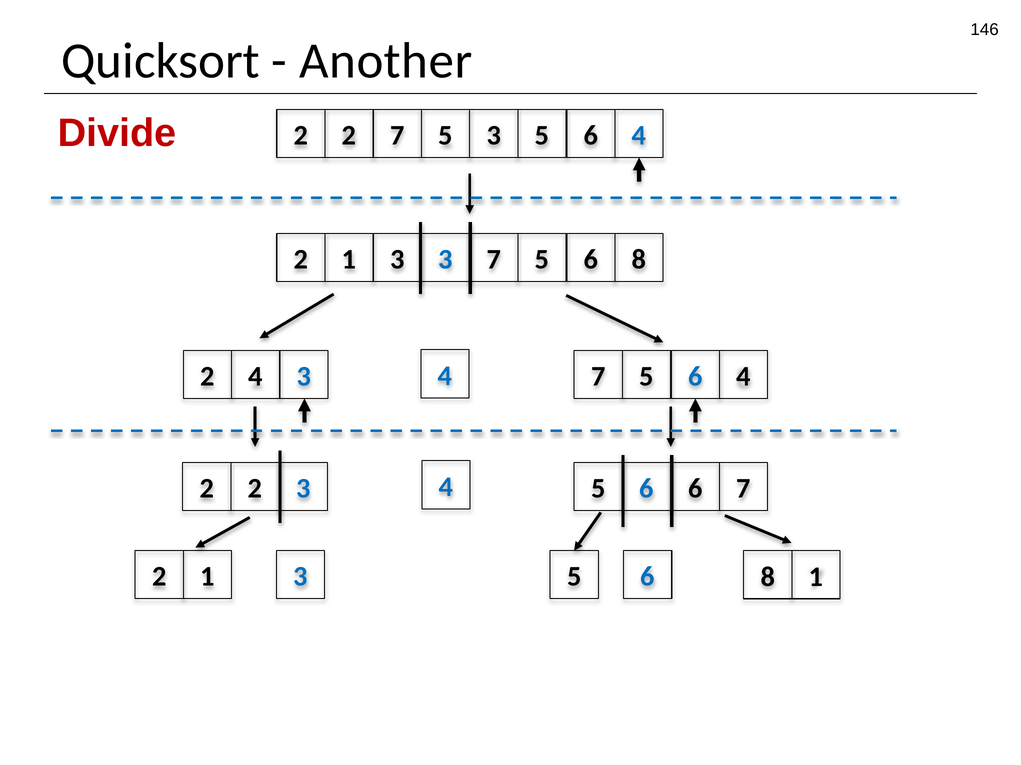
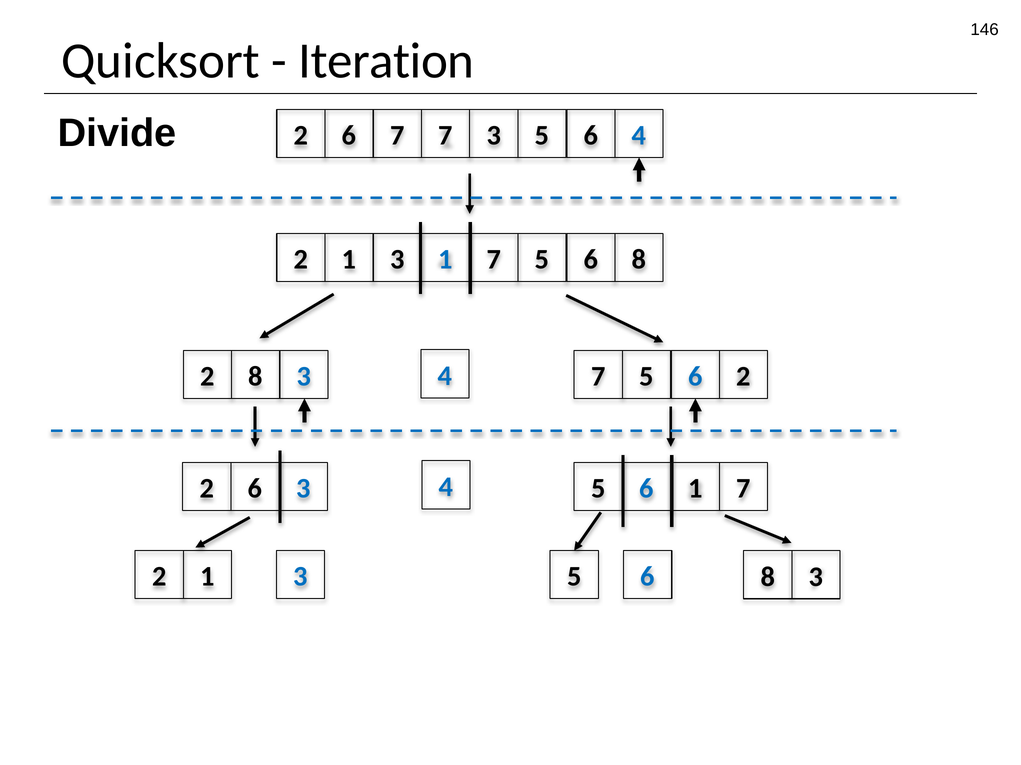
Another: Another -> Iteration (386, 61)
Divide colour: red -> black (117, 133)
2: 2 -> 6 (349, 136)
5: 5 -> 7 (446, 136)
3 3: 3 -> 1 (446, 260)
2 4: 4 -> 8 (256, 377)
7 5 6 4: 4 -> 2 (744, 377)
2: 2 -> 6 (255, 489)
6 6: 6 -> 1 (695, 489)
1: 1 -> 3 (816, 577)
